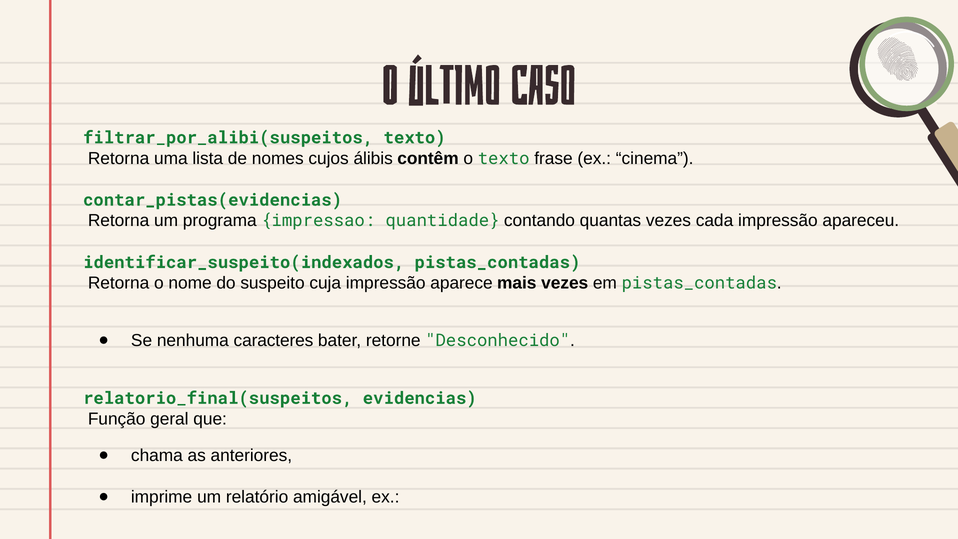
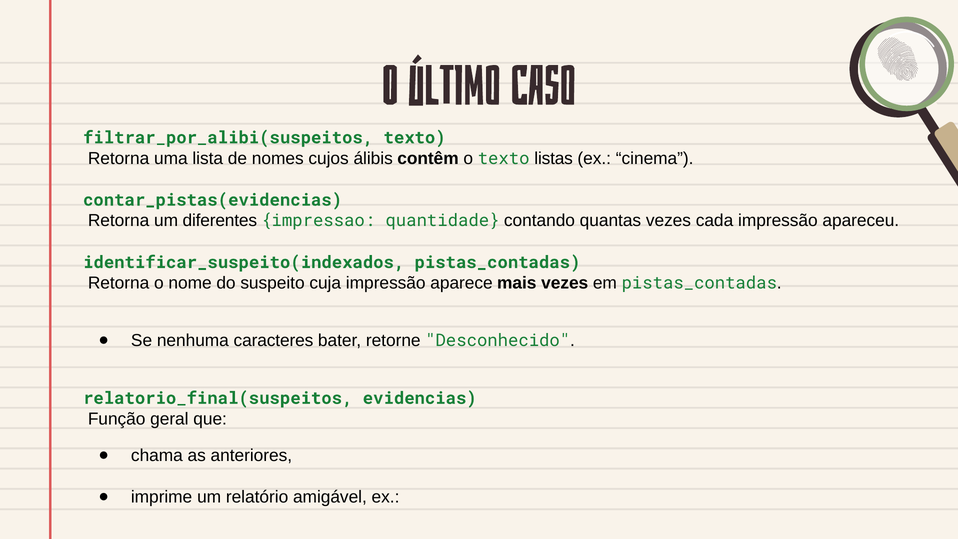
frase: frase -> listas (554, 158)
programa: programa -> diferentes (220, 221)
